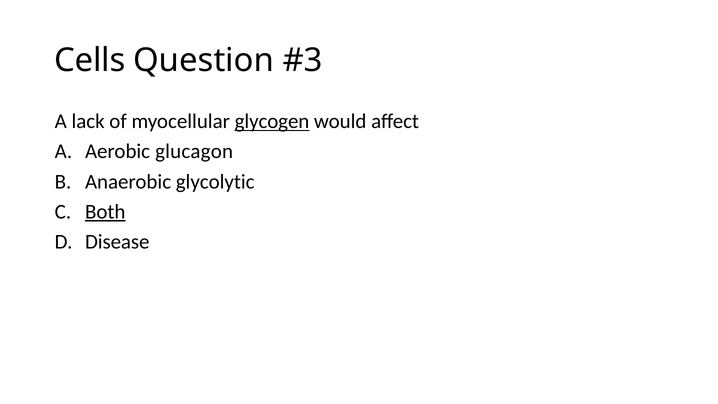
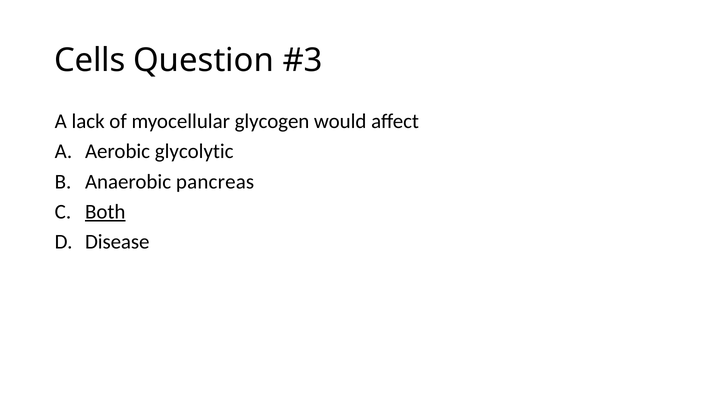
glycogen underline: present -> none (272, 121)
glucagon: glucagon -> glycolytic (194, 151)
glycolytic: glycolytic -> pancreas (215, 182)
